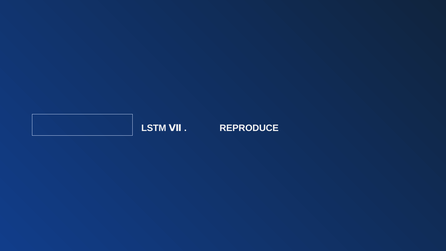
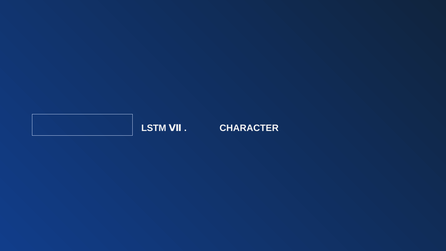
REPRODUCE: REPRODUCE -> CHARACTER (249, 128)
